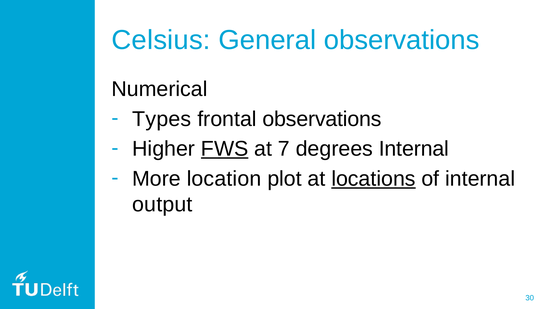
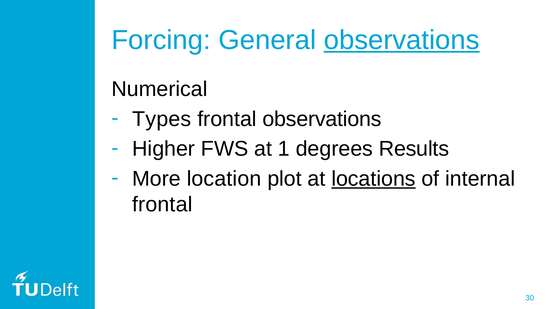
Celsius: Celsius -> Forcing (161, 40)
observations underline: none -> present (402, 40)
FWS underline: present -> none (225, 149)
7: 7 -> 1 (284, 149)
degrees Internal: Internal -> Results (414, 149)
output: output -> frontal (162, 205)
